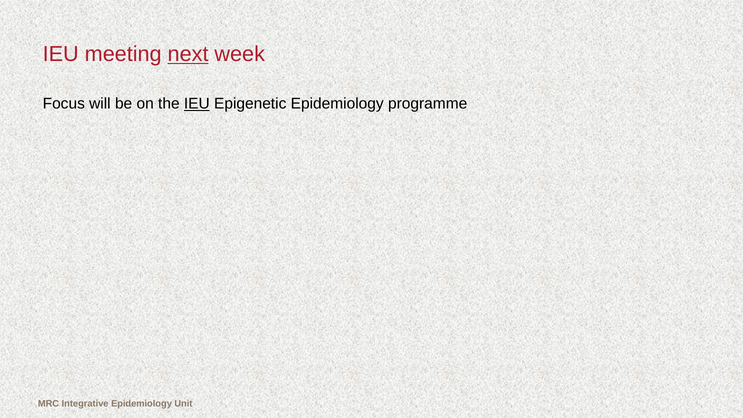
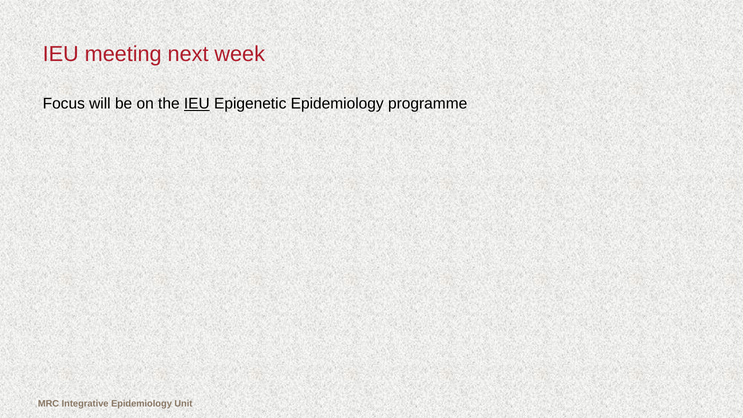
next underline: present -> none (188, 54)
